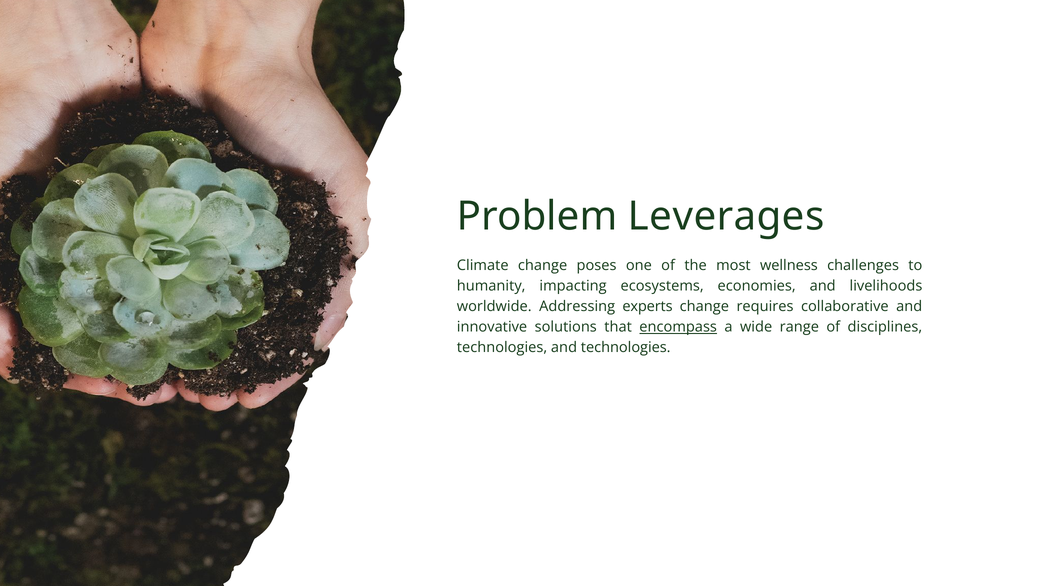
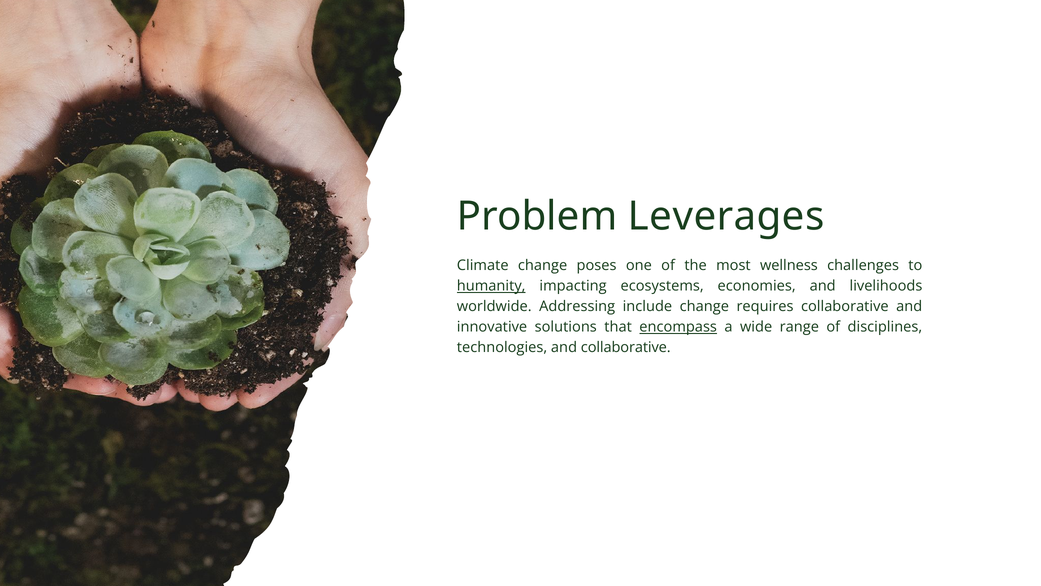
humanity underline: none -> present (491, 286)
experts: experts -> include (647, 306)
and technologies: technologies -> collaborative (626, 347)
